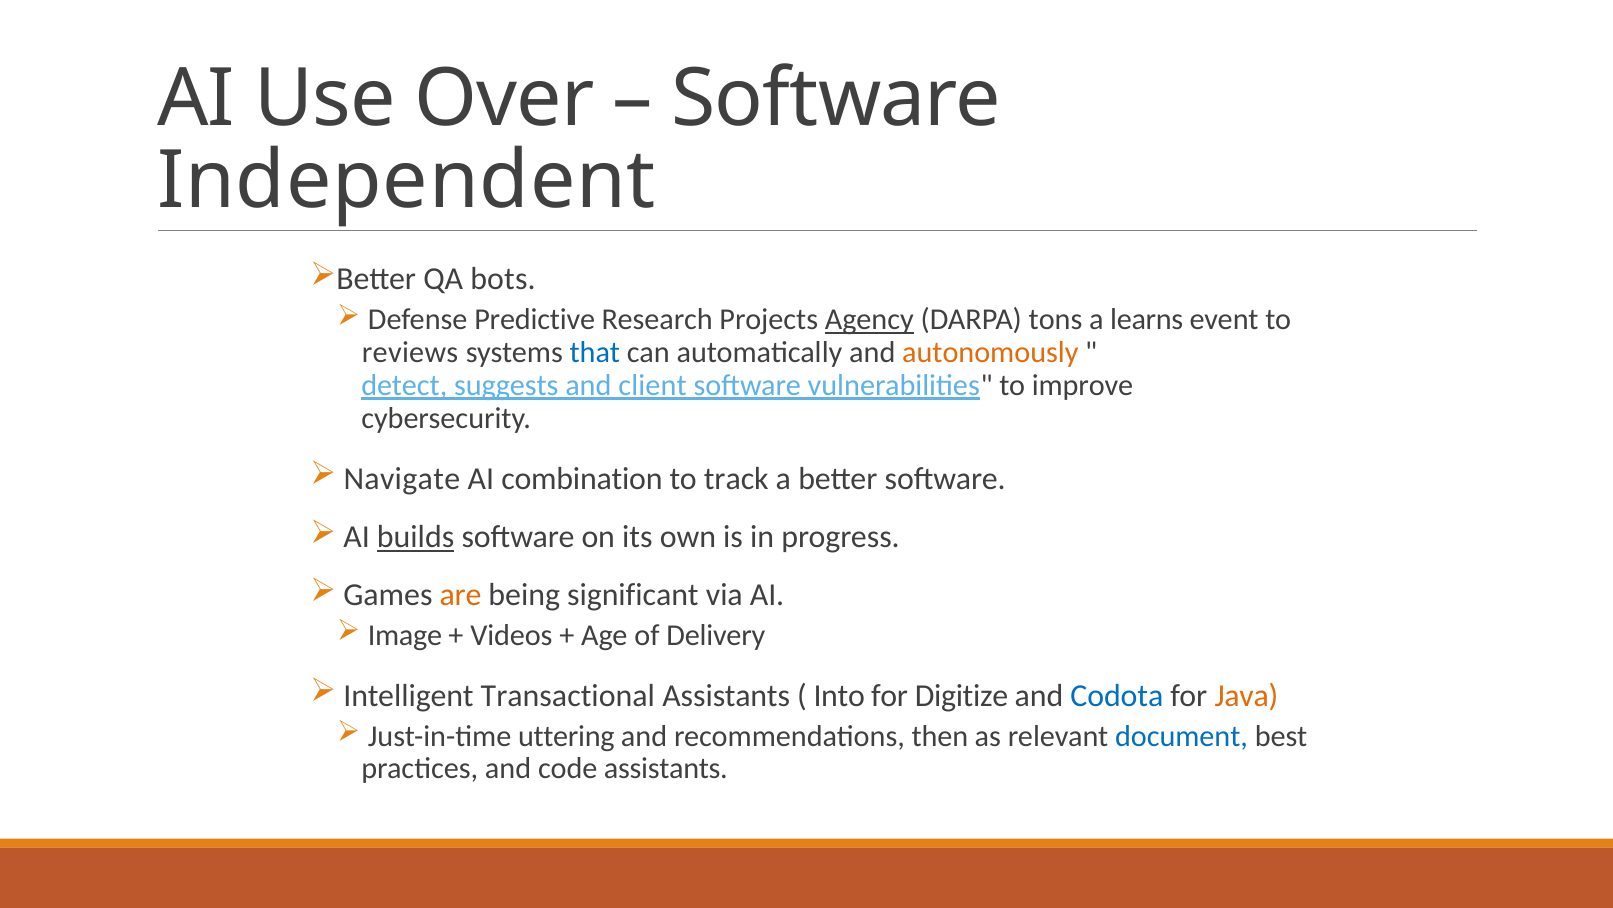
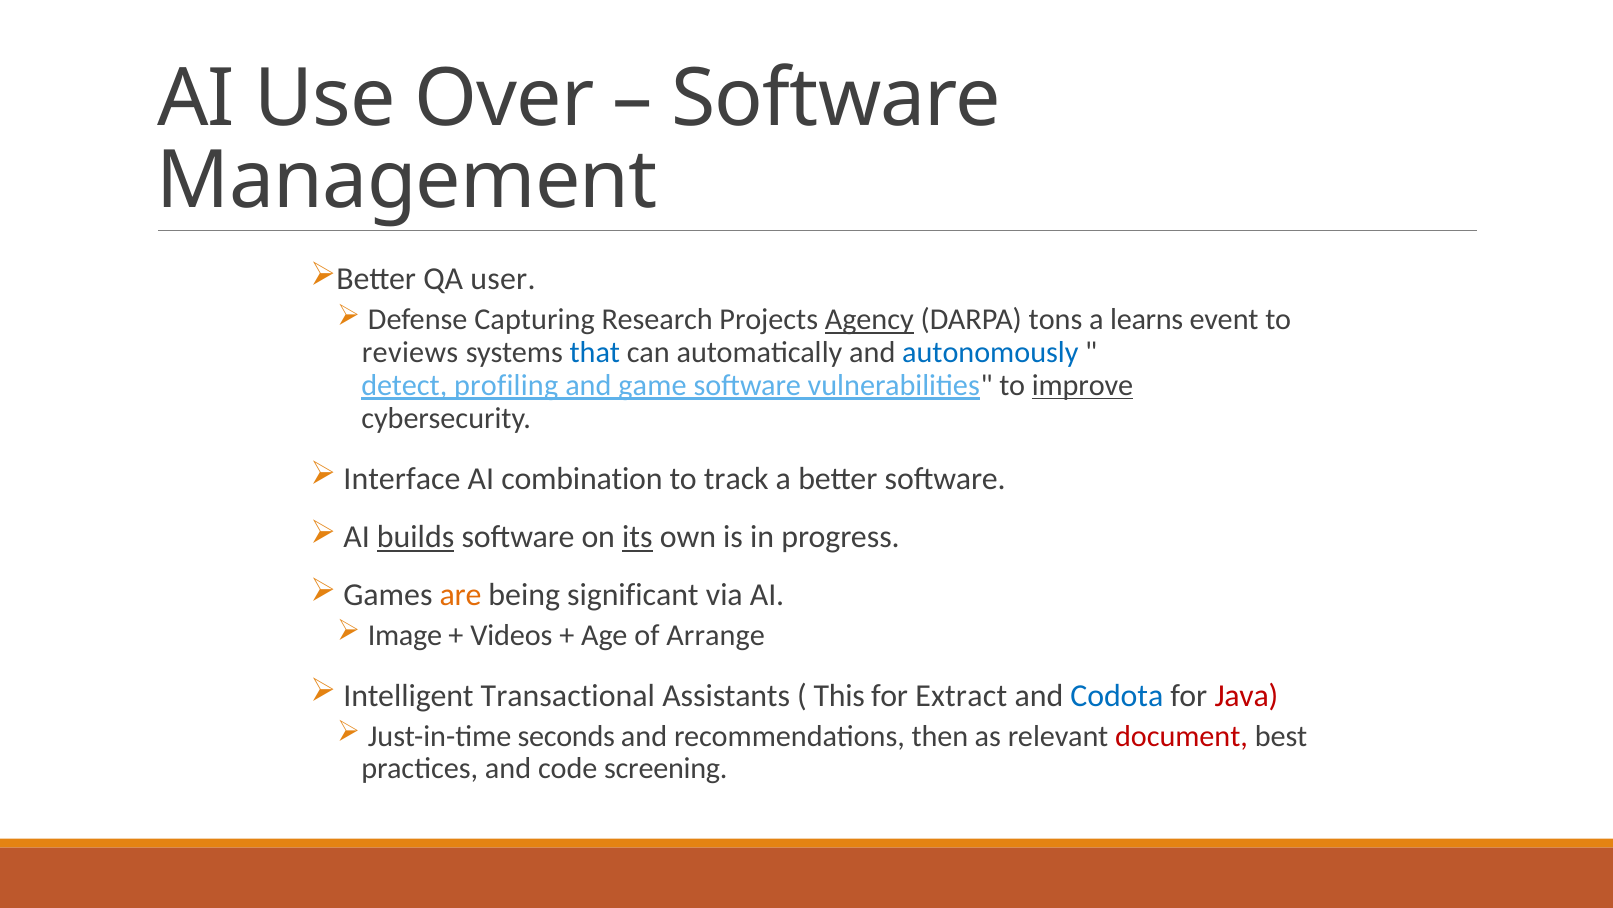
Independent: Independent -> Management (407, 181)
bots: bots -> user (503, 279)
Predictive: Predictive -> Capturing (535, 319)
autonomously colour: orange -> blue (990, 352)
suggests: suggests -> profiling (506, 385)
client: client -> game (653, 385)
improve underline: none -> present (1083, 385)
Navigate: Navigate -> Interface (402, 478)
its underline: none -> present (637, 536)
Delivery: Delivery -> Arrange (716, 635)
Into: Into -> This (839, 695)
Digitize: Digitize -> Extract (961, 695)
Java colour: orange -> red (1246, 695)
uttering: uttering -> seconds (566, 736)
document colour: blue -> red (1182, 736)
code assistants: assistants -> screening (666, 768)
